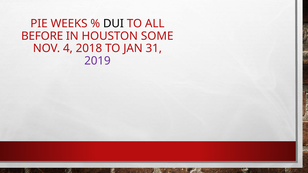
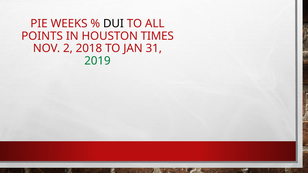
BEFORE: BEFORE -> POINTS (42, 36)
SOME: SOME -> TIMES (157, 36)
4: 4 -> 2 (68, 48)
2019 colour: purple -> green (97, 61)
